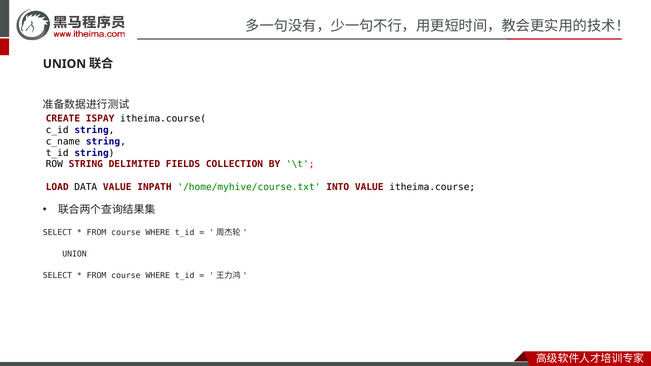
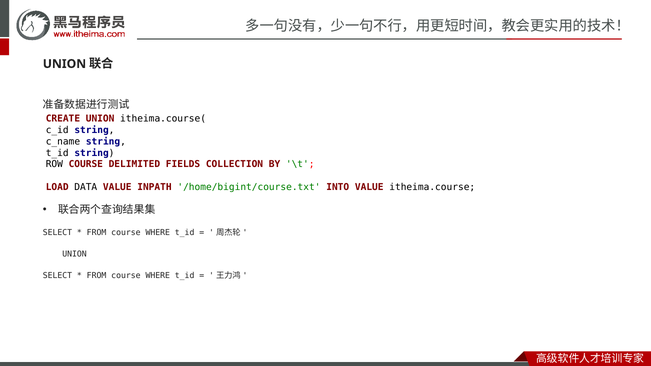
CREATE ISPAY: ISPAY -> UNION (100, 119)
ROW STRING: STRING -> COURSE (86, 164)
/home/myhive/course.txt: /home/myhive/course.txt -> /home/bigint/course.txt (249, 187)
